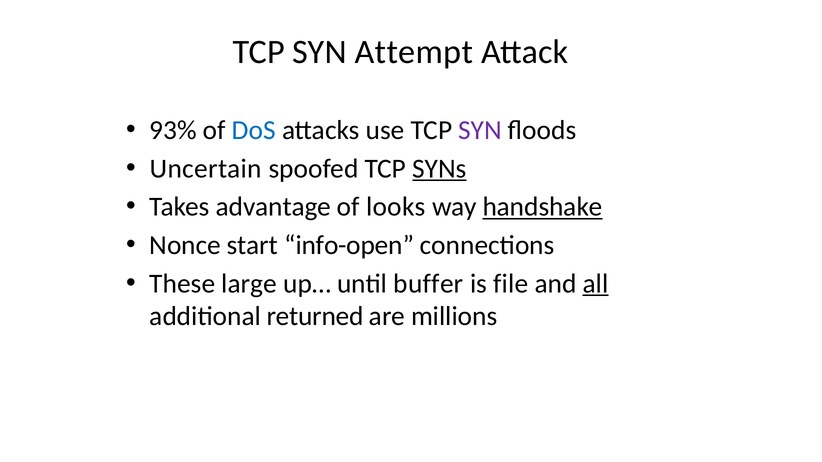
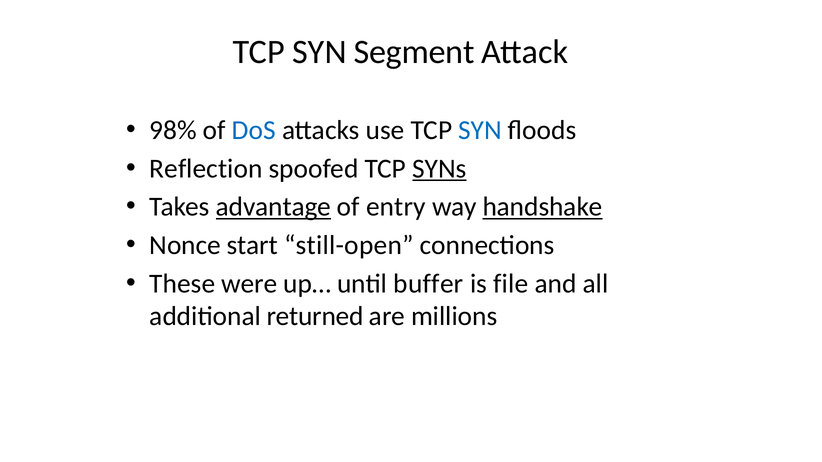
Attempt: Attempt -> Segment (414, 52)
93%: 93% -> 98% (173, 130)
SYN colour: purple -> blue (480, 130)
Uncertain: Uncertain -> Reflection (206, 169)
advantage underline: none -> present (273, 207)
looks: looks -> entry (396, 207)
info-open: info-open -> still-open (349, 245)
large: large -> were (249, 284)
all underline: present -> none (596, 284)
